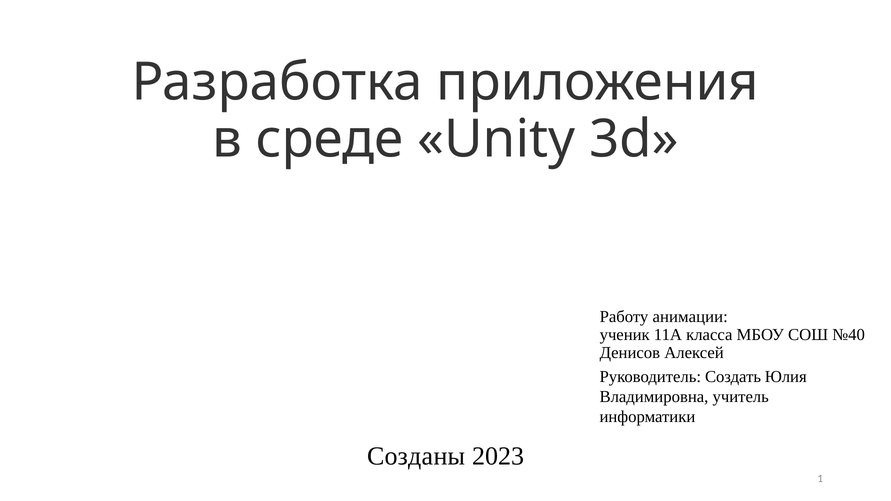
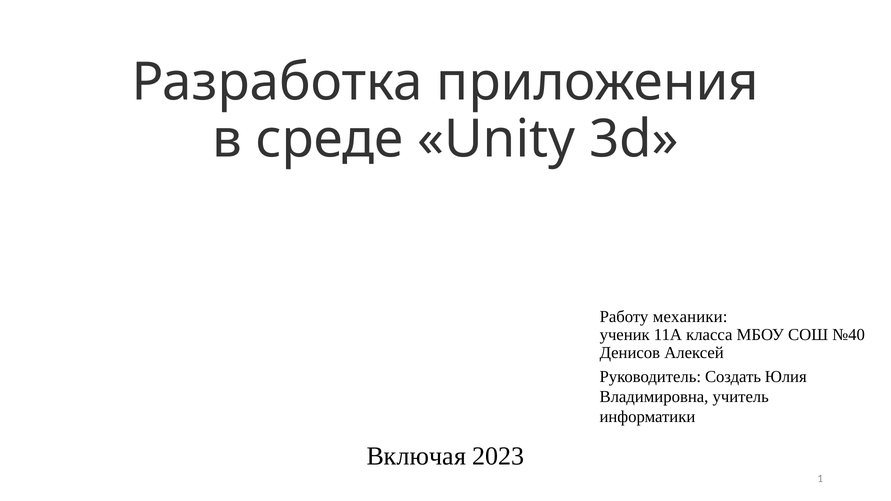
анимации: анимации -> механики (690, 317)
Созданы: Созданы -> Включая (416, 457)
